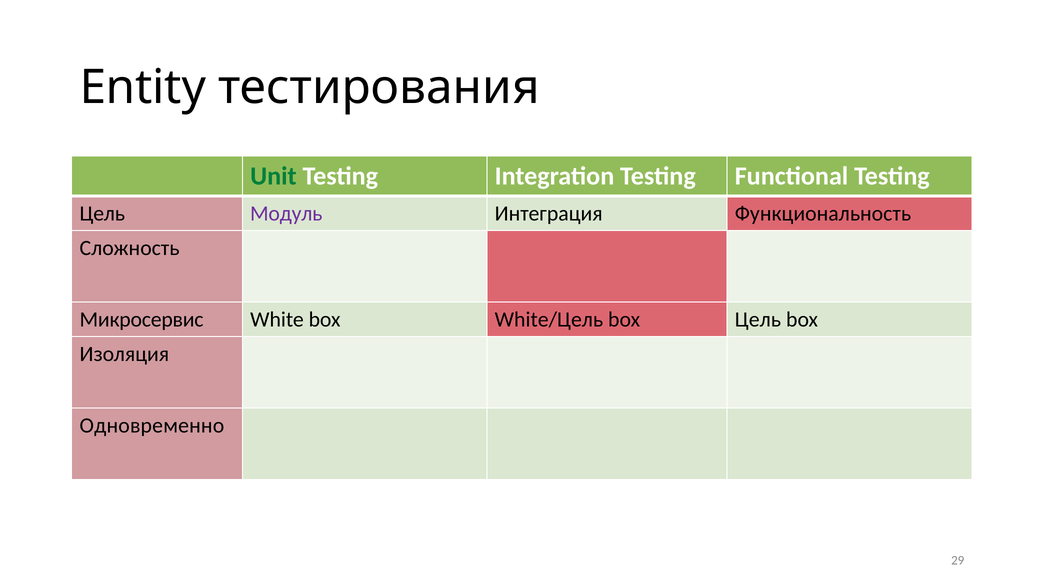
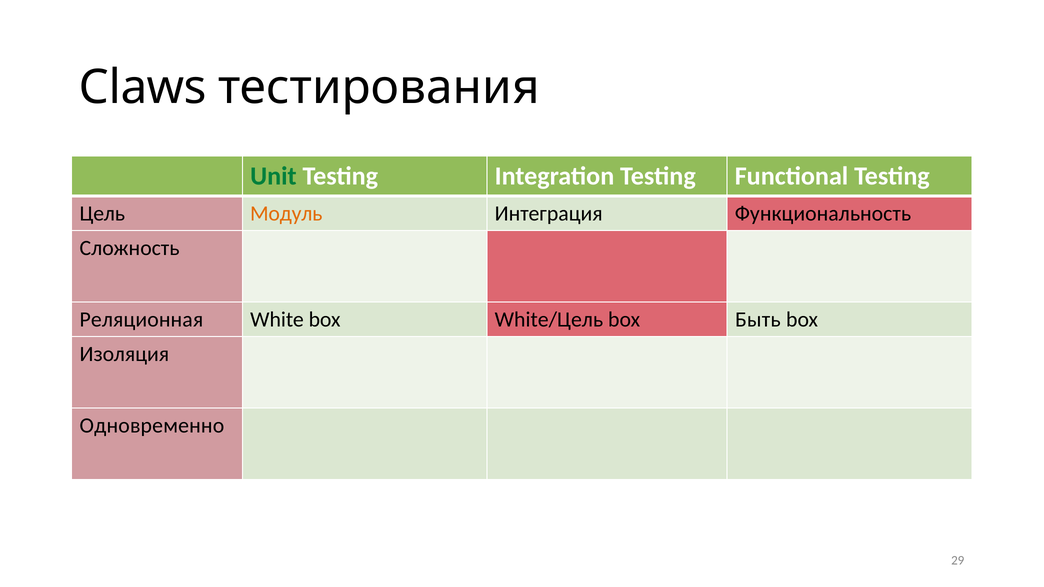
Entity: Entity -> Claws (143, 88)
Модуль colour: purple -> orange (286, 214)
Микросервис: Микросервис -> Реляционная (141, 320)
box Цель: Цель -> Быть (758, 320)
